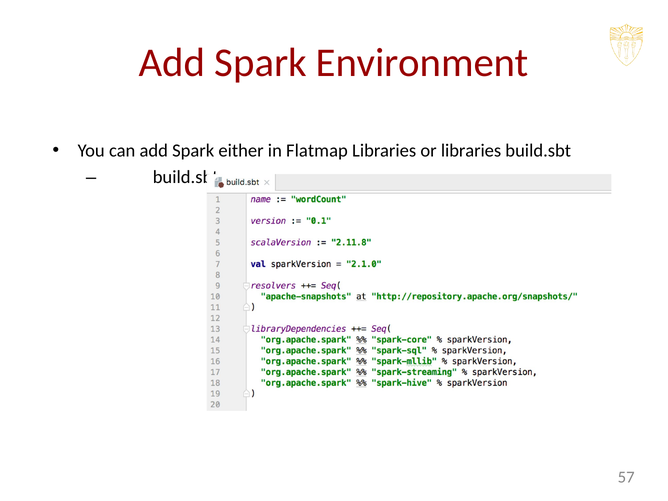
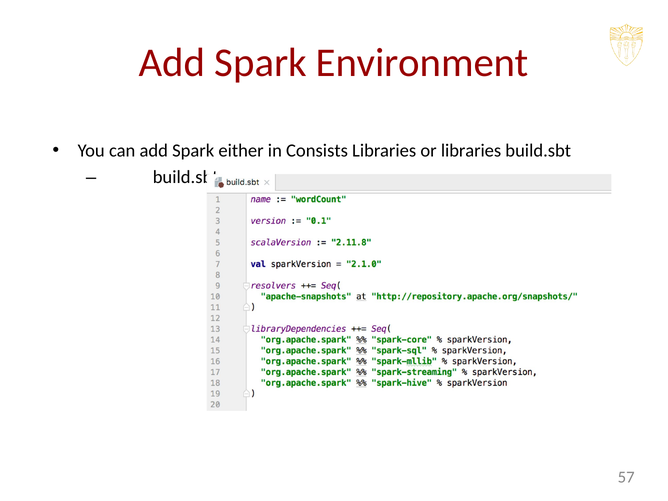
Flatmap: Flatmap -> Consists (317, 151)
